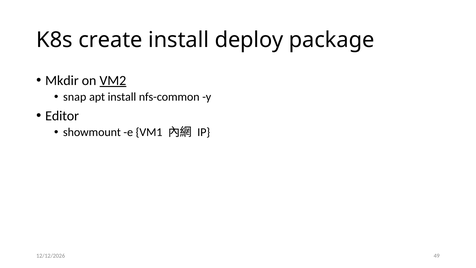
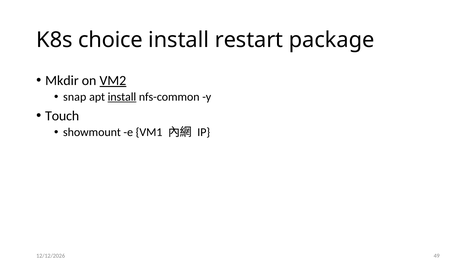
create: create -> choice (111, 40)
deploy: deploy -> restart (249, 40)
install underline: none -> present (122, 97)
Editor: Editor -> Touch (62, 116)
